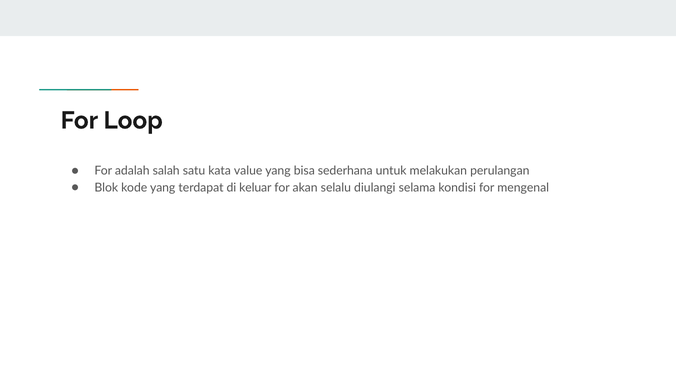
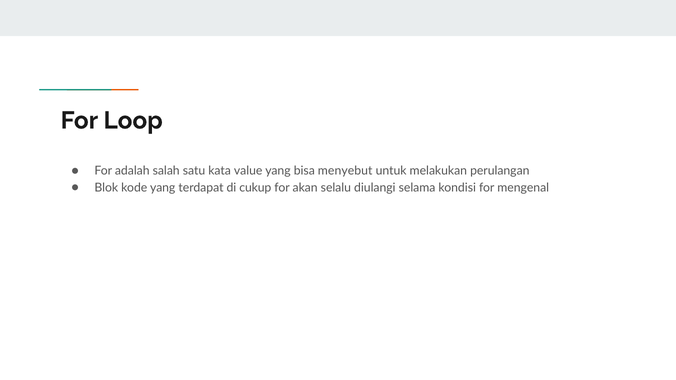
sederhana: sederhana -> menyebut (345, 171)
keluar: keluar -> cukup (255, 188)
